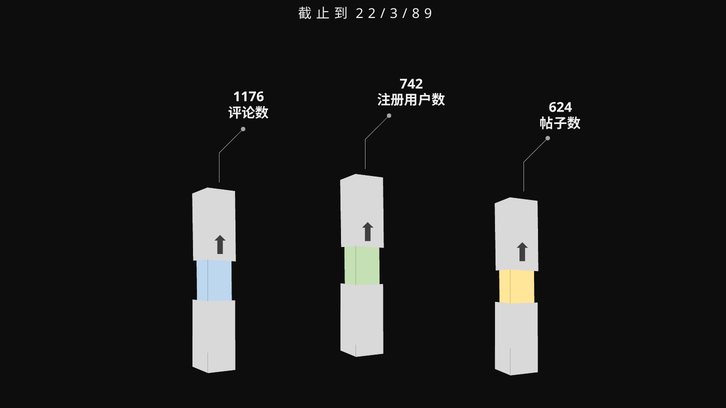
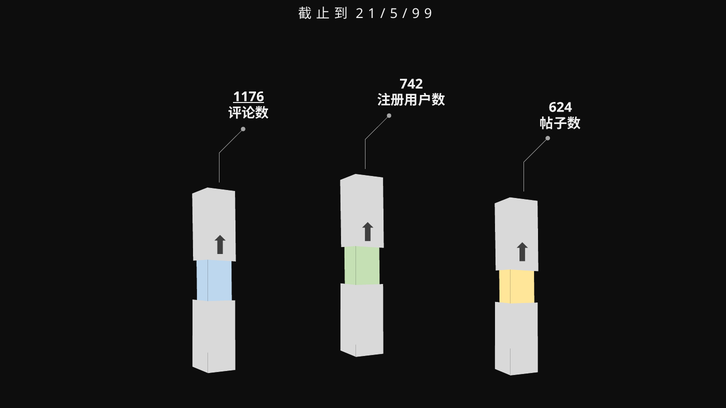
2 2: 2 -> 1 (372, 14)
3: 3 -> 5 (394, 14)
8: 8 -> 9 (416, 14)
1176 underline: none -> present (249, 97)
